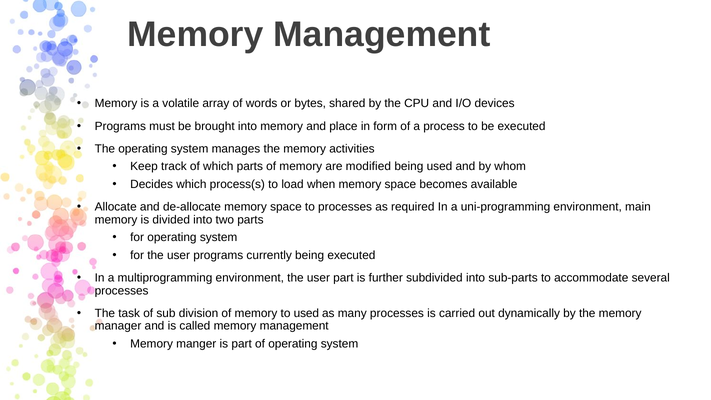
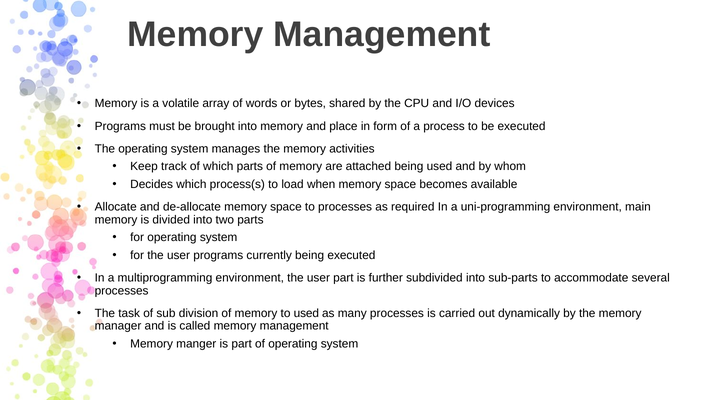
modified: modified -> attached (368, 166)
